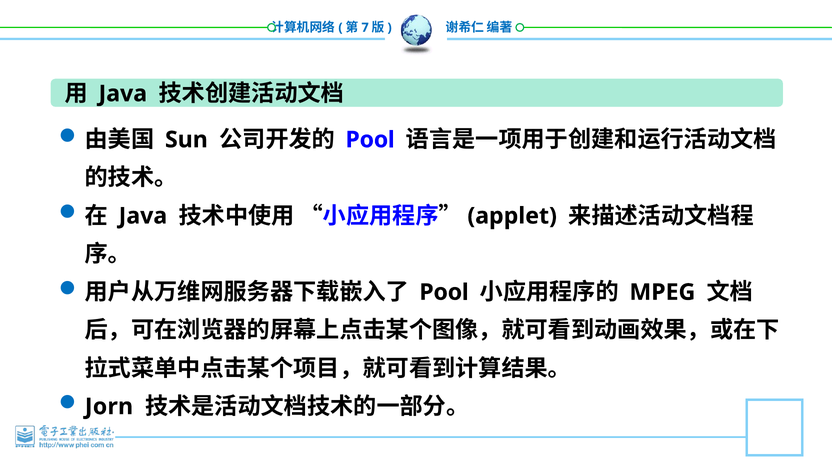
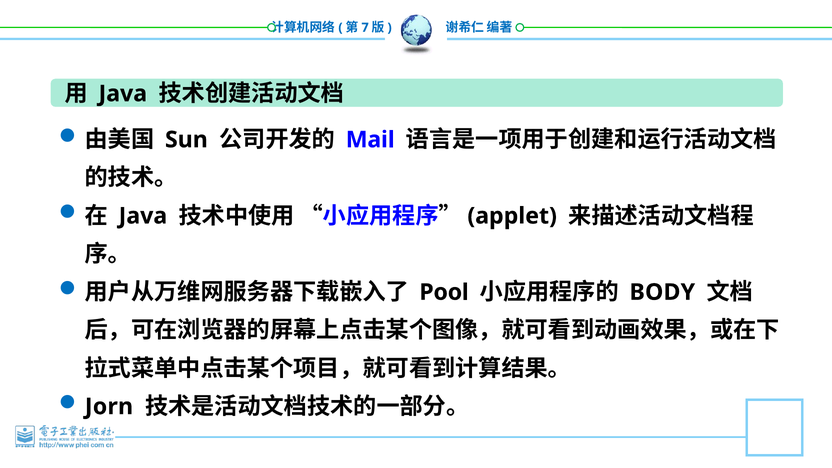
Pool: Pool -> Mail (370, 140)
MPEG: MPEG -> BODY (662, 292)
